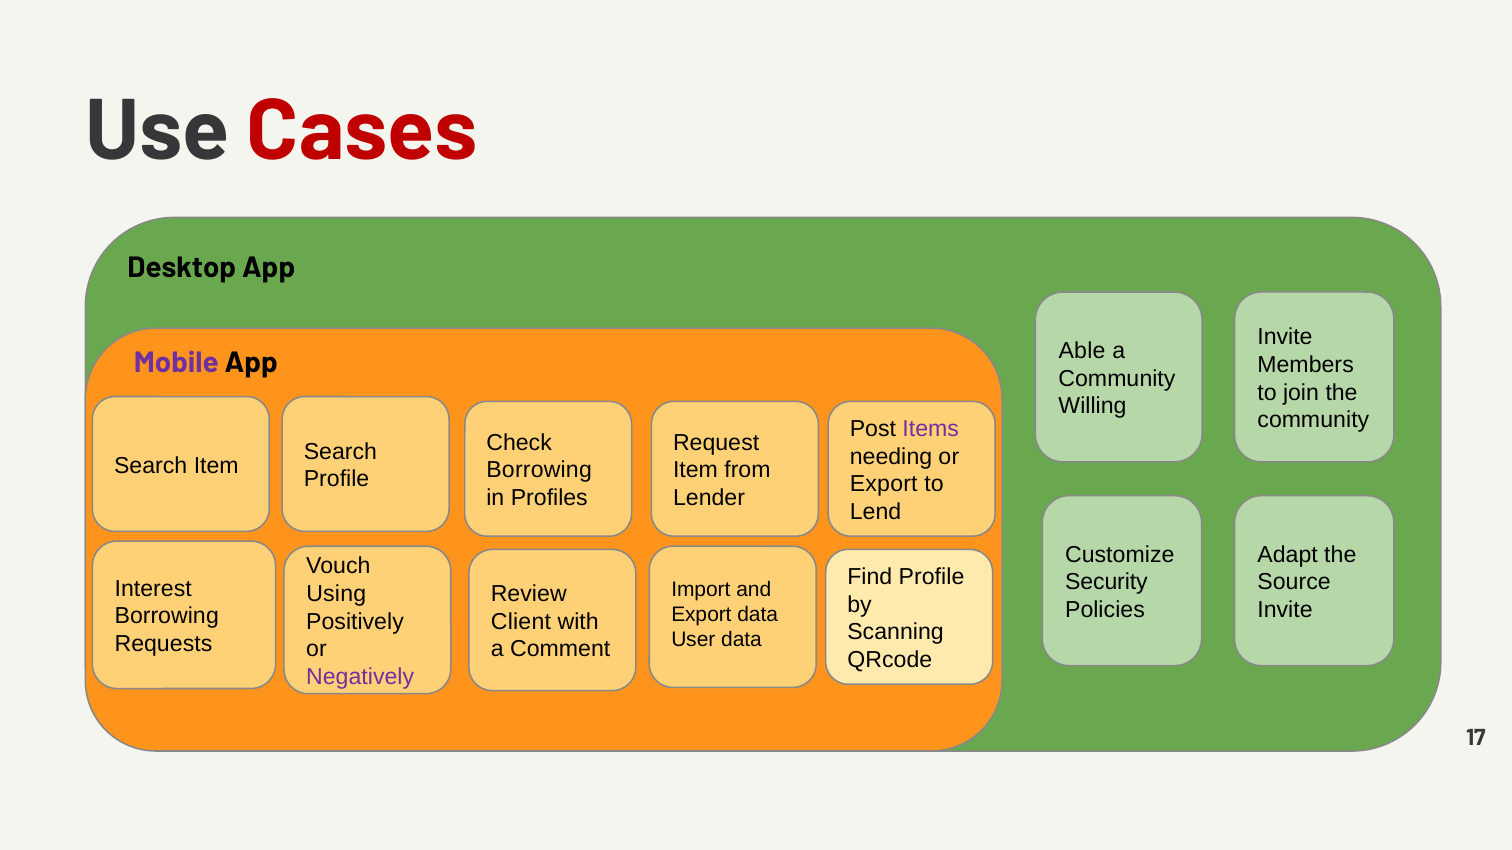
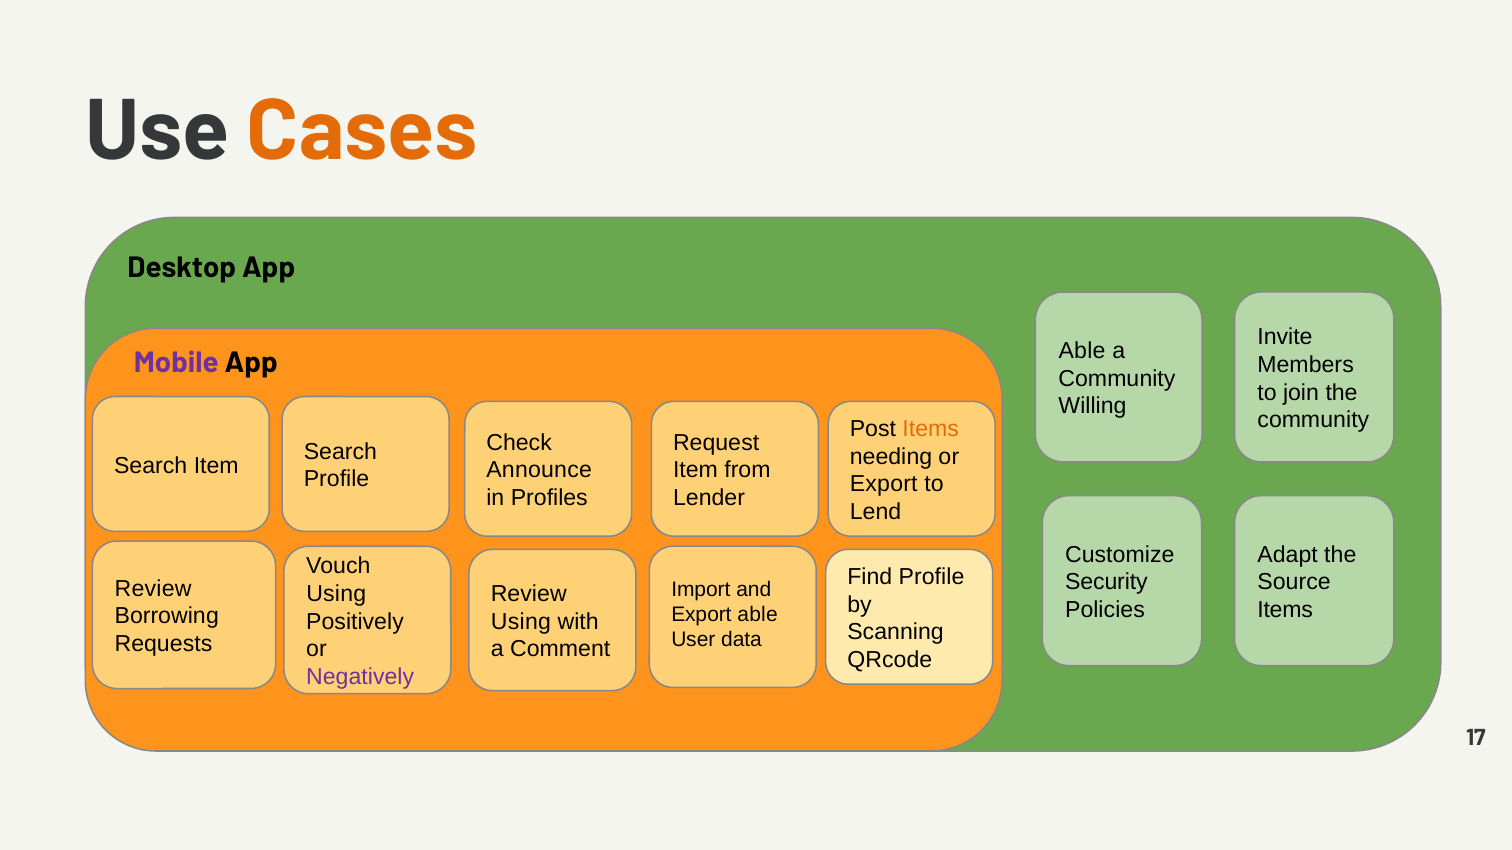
Cases colour: red -> orange (362, 131)
Items colour: purple -> orange (931, 429)
Borrowing: Borrowing -> Announce (539, 471)
Interest: Interest -> Review (153, 589)
Invite: Invite -> Items (1285, 610)
Export data: data -> able (758, 615)
Client: Client -> Using (521, 622)
